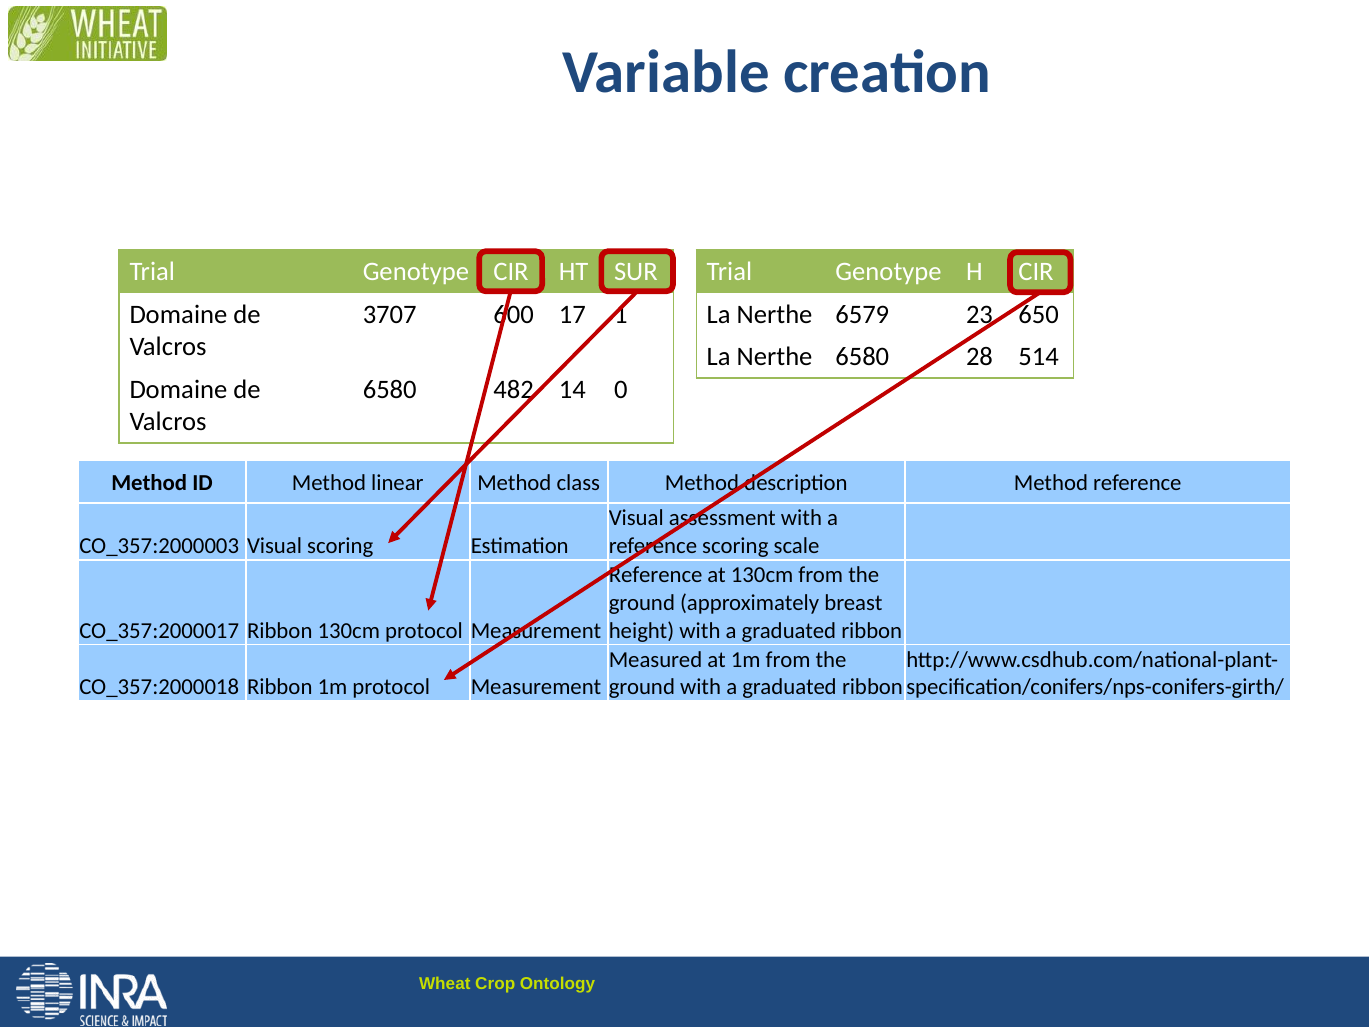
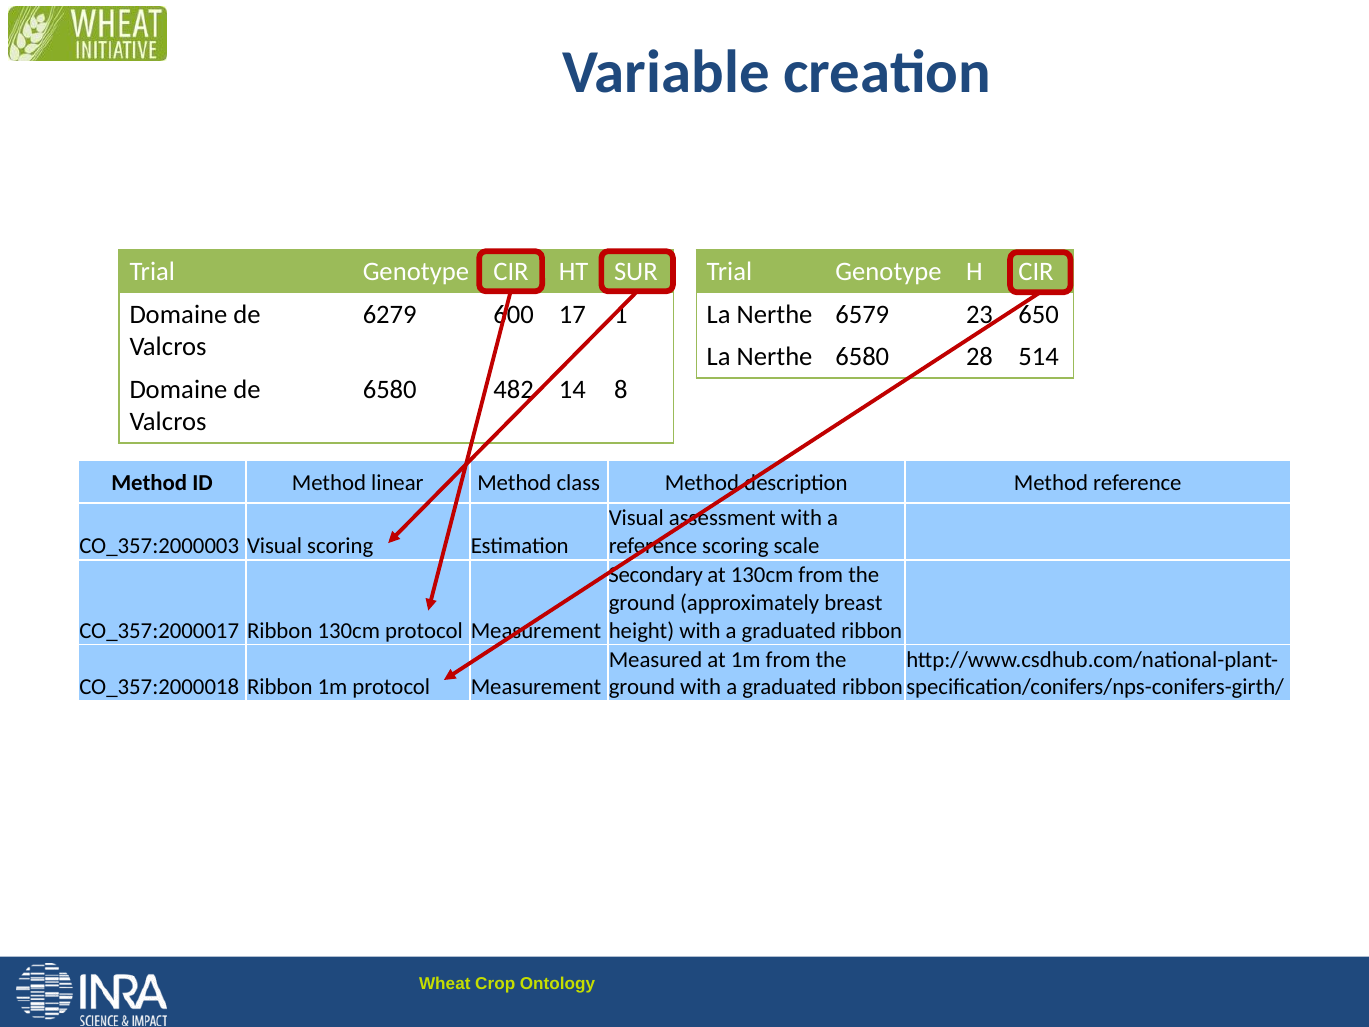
3707: 3707 -> 6279 (390, 314)
0: 0 -> 8 (621, 389)
Reference: Reference -> Secondary (656, 575)
